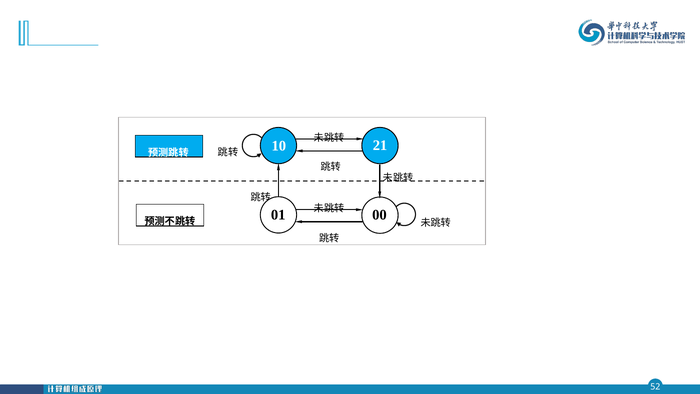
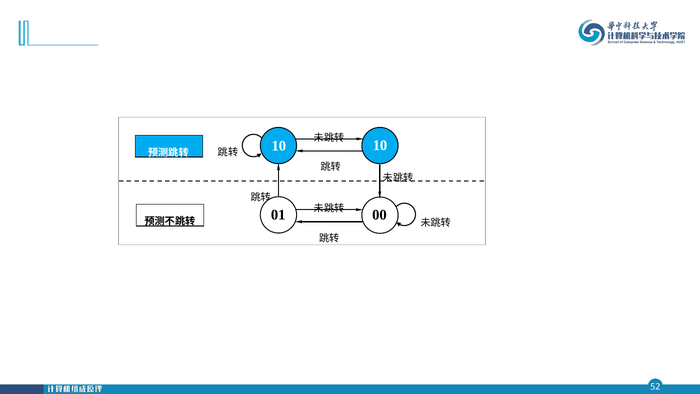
10 21: 21 -> 10 (380, 145)
